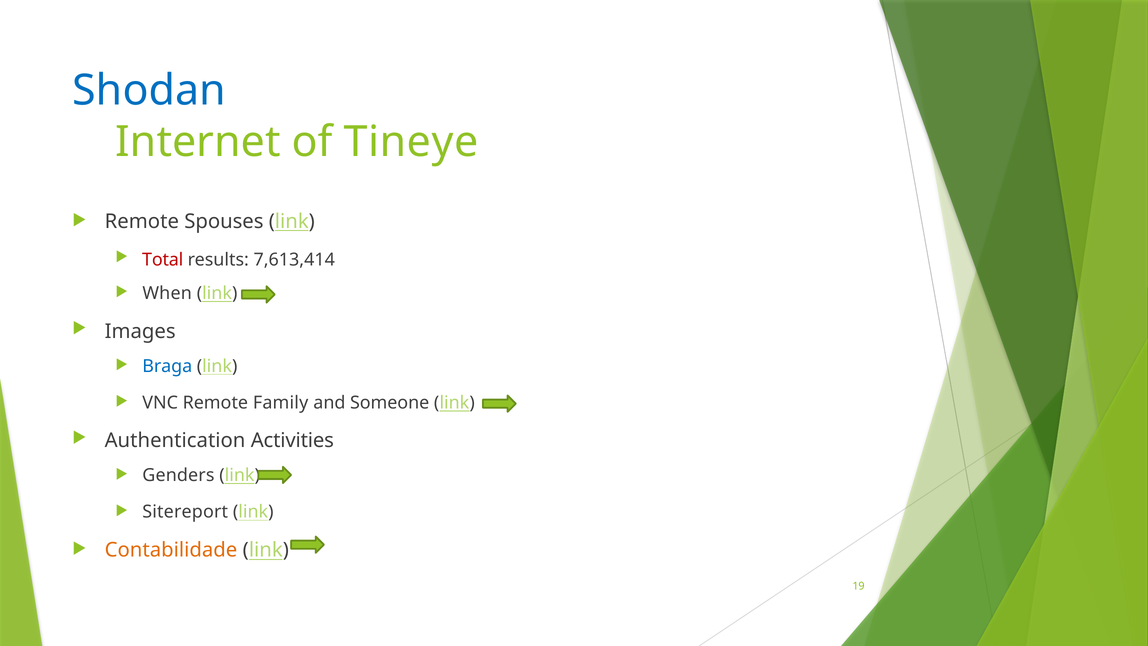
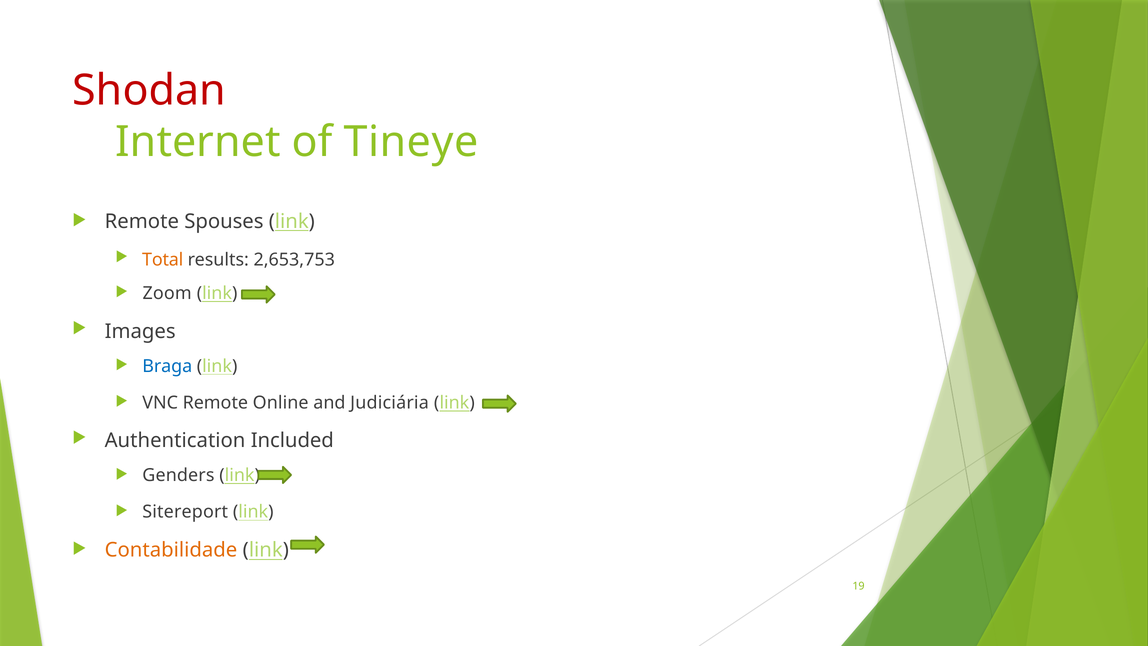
Shodan colour: blue -> red (149, 91)
Total colour: red -> orange (163, 260)
7,613,414: 7,613,414 -> 2,653,753 (294, 260)
When: When -> Zoom (167, 293)
Family: Family -> Online (281, 402)
Someone: Someone -> Judiciária (390, 402)
Activities: Activities -> Included (292, 441)
